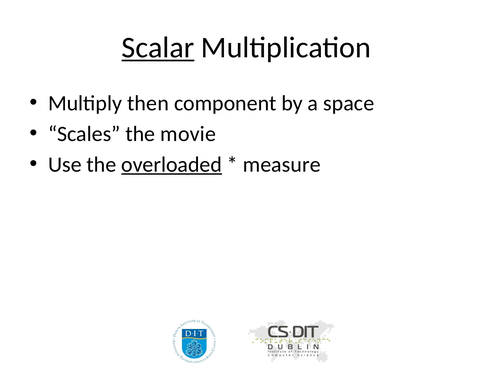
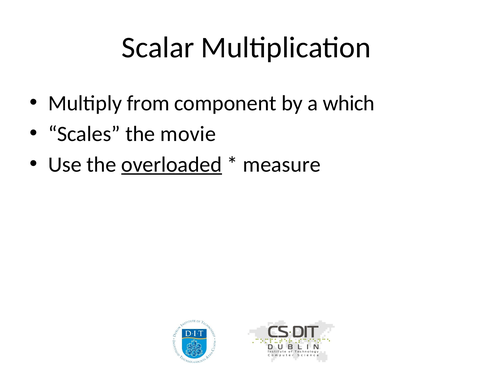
Scalar underline: present -> none (158, 48)
then: then -> from (148, 103)
space: space -> which (349, 103)
